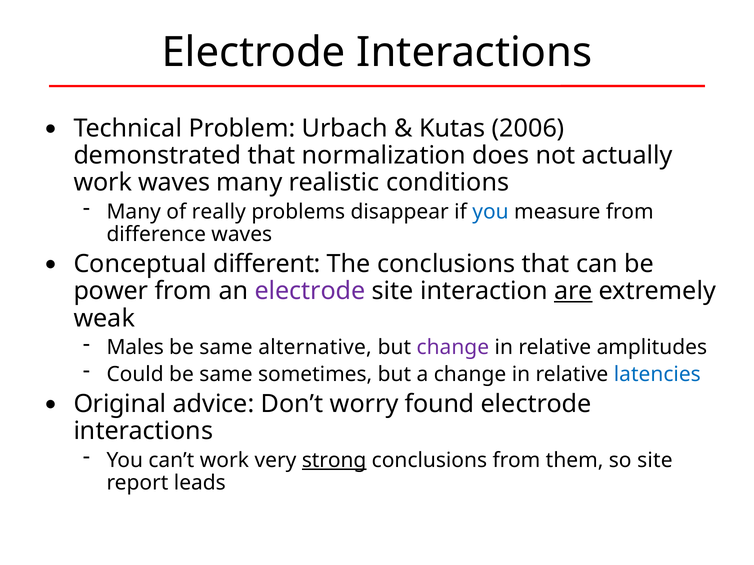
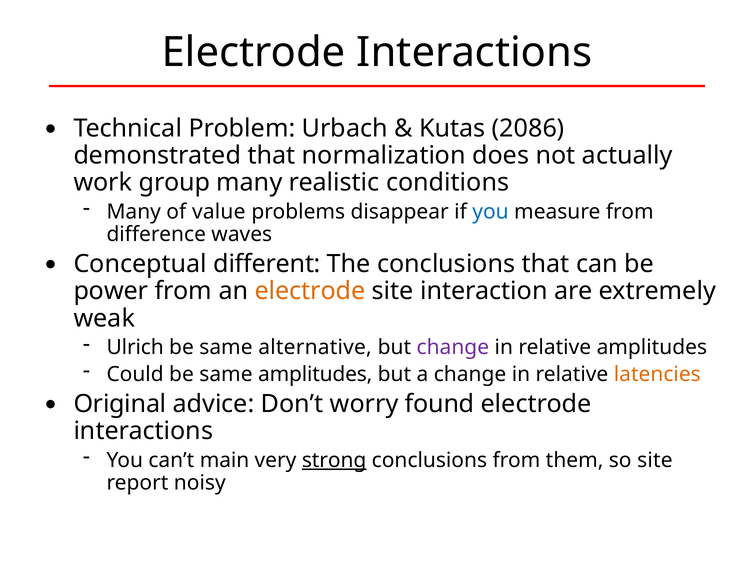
2006: 2006 -> 2086 (528, 128)
work waves: waves -> group (174, 183)
really: really -> value (219, 212)
electrode colour: purple -> orange (310, 291)
are underline: present -> none (573, 291)
Males: Males -> Ulrich (135, 348)
same sometimes: sometimes -> amplitudes (315, 374)
latencies colour: blue -> orange (657, 374)
can’t work: work -> main (224, 461)
leads: leads -> noisy (200, 483)
